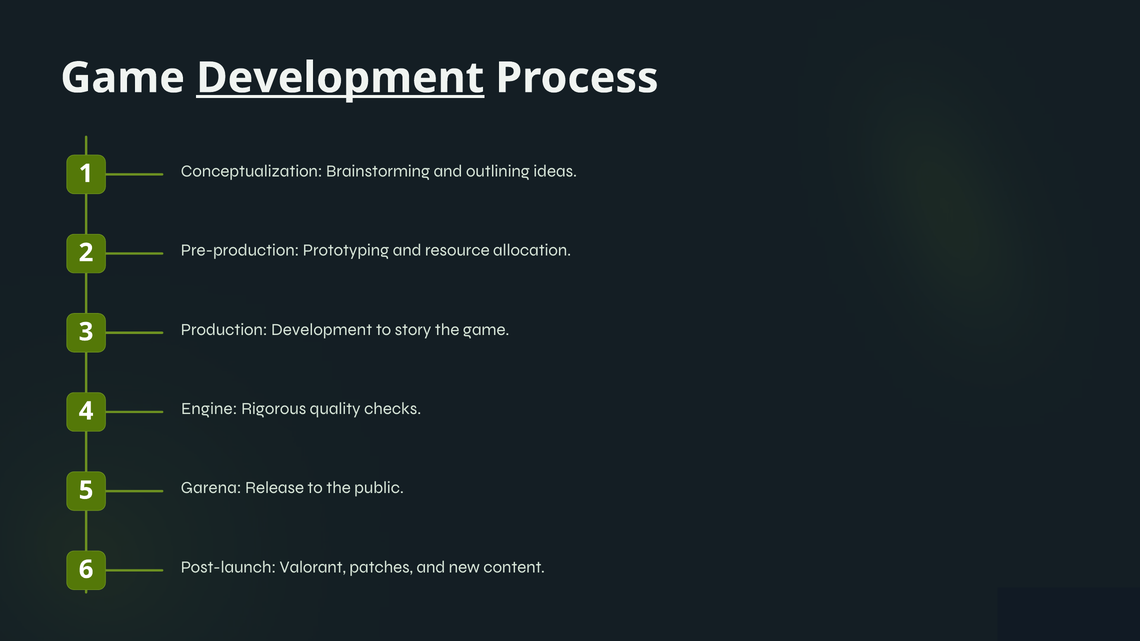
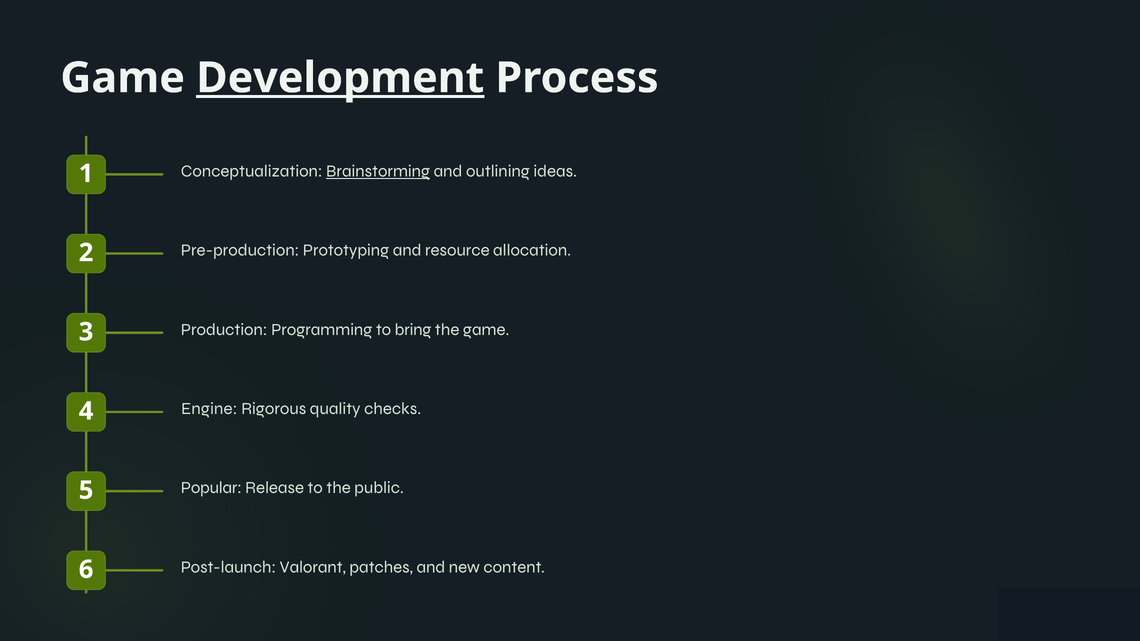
Brainstorming underline: none -> present (378, 171)
Production Development: Development -> Programming (322, 330)
story: story -> bring (413, 330)
Garena: Garena -> Popular (211, 488)
